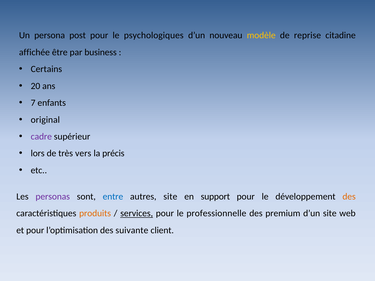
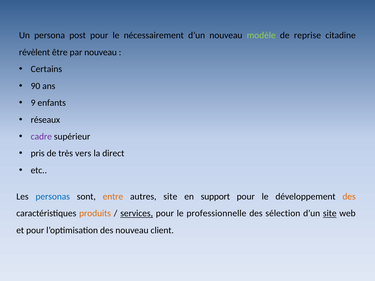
psychologiques: psychologiques -> nécessairement (154, 35)
modèle colour: yellow -> light green (261, 35)
affichée: affichée -> révèlent (34, 52)
par business: business -> nouveau (101, 52)
20: 20 -> 90 (35, 86)
7: 7 -> 9 (33, 103)
original: original -> réseaux (45, 120)
lors: lors -> pris (38, 154)
précis: précis -> direct (113, 154)
personas colour: purple -> blue (53, 197)
entre colour: blue -> orange (113, 197)
premium: premium -> sélection (283, 214)
site underline: none -> present (330, 214)
des suivante: suivante -> nouveau (132, 230)
